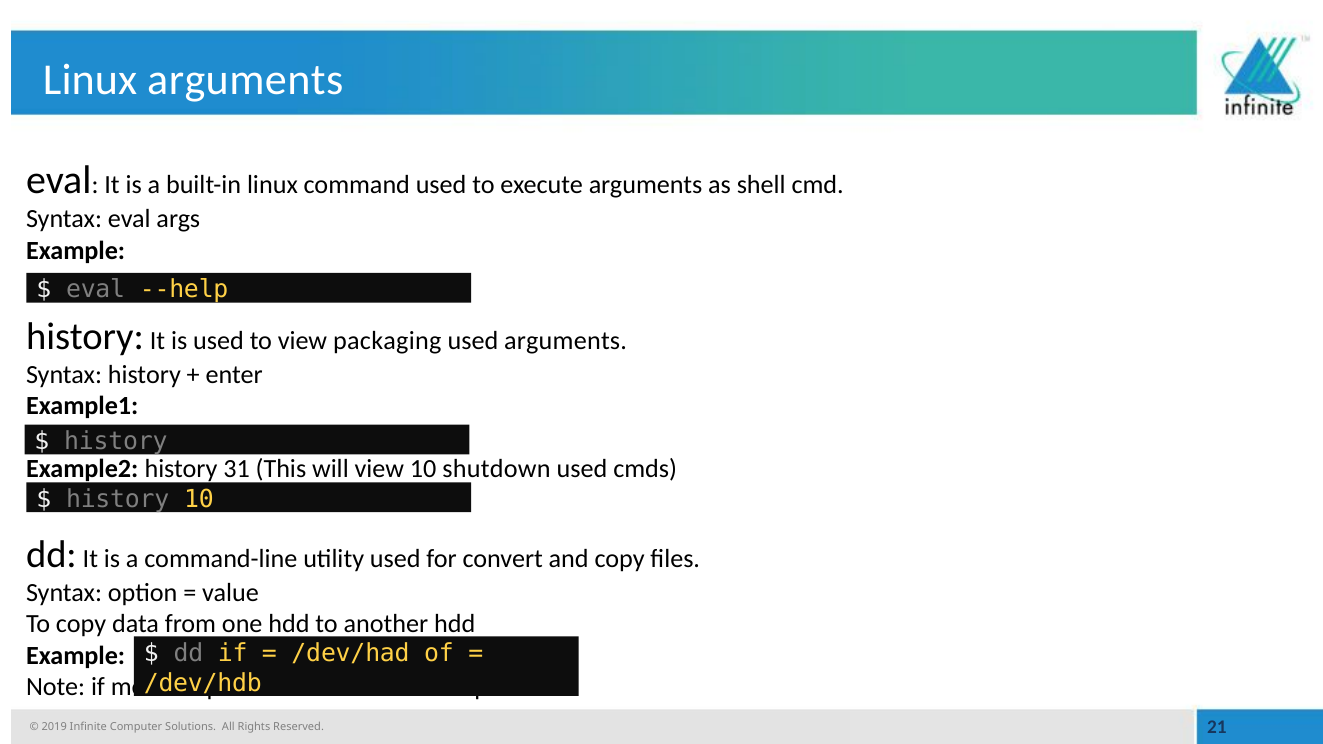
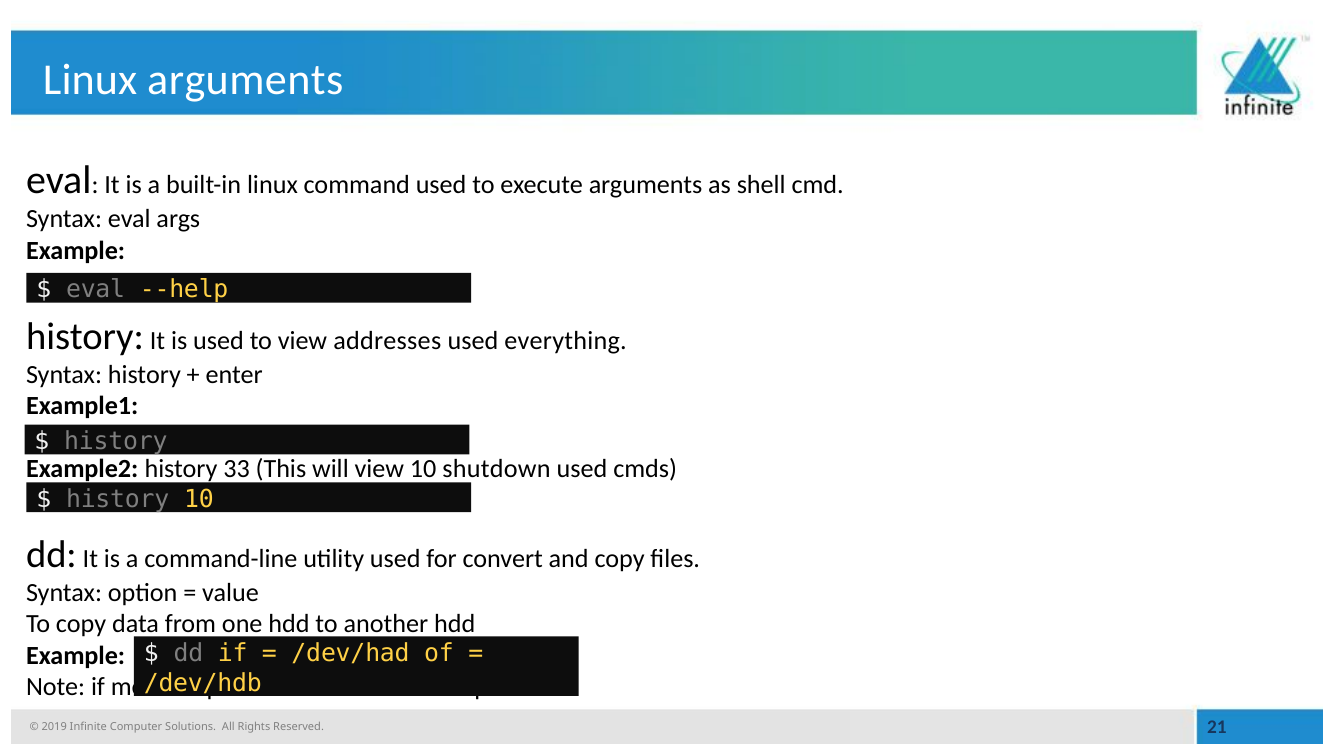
packaging: packaging -> addresses (387, 341)
used arguments: arguments -> everything (566, 341)
31: 31 -> 33 (237, 469)
